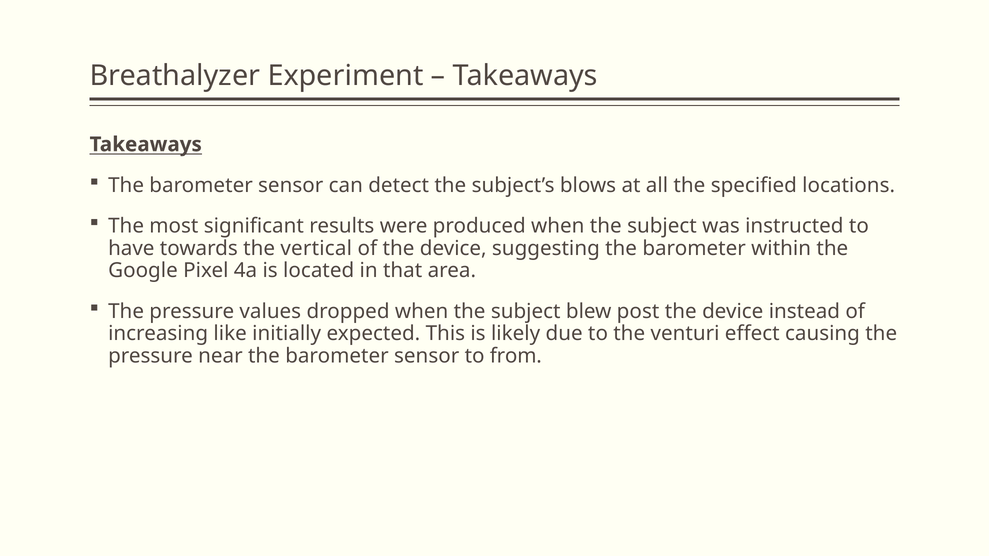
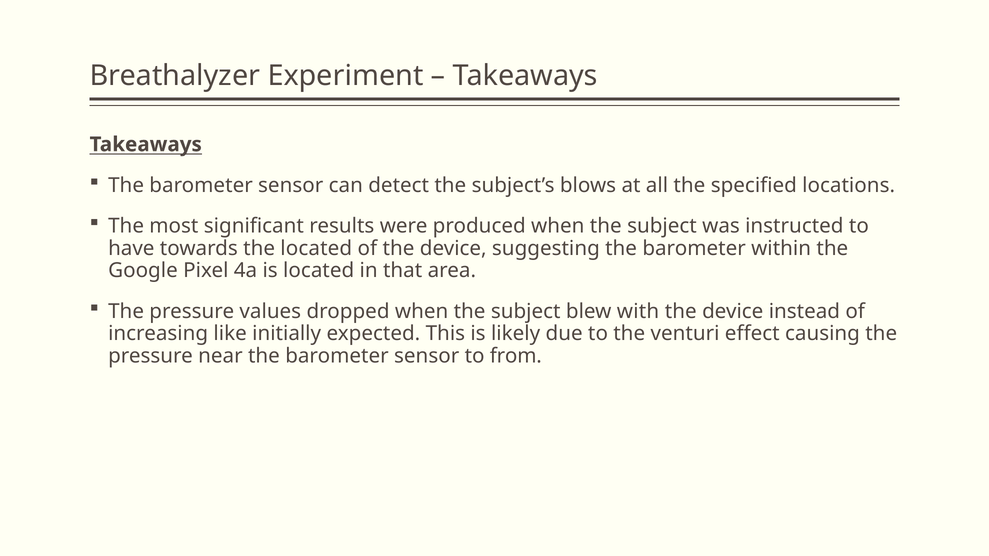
the vertical: vertical -> located (316, 248)
post: post -> with (638, 311)
